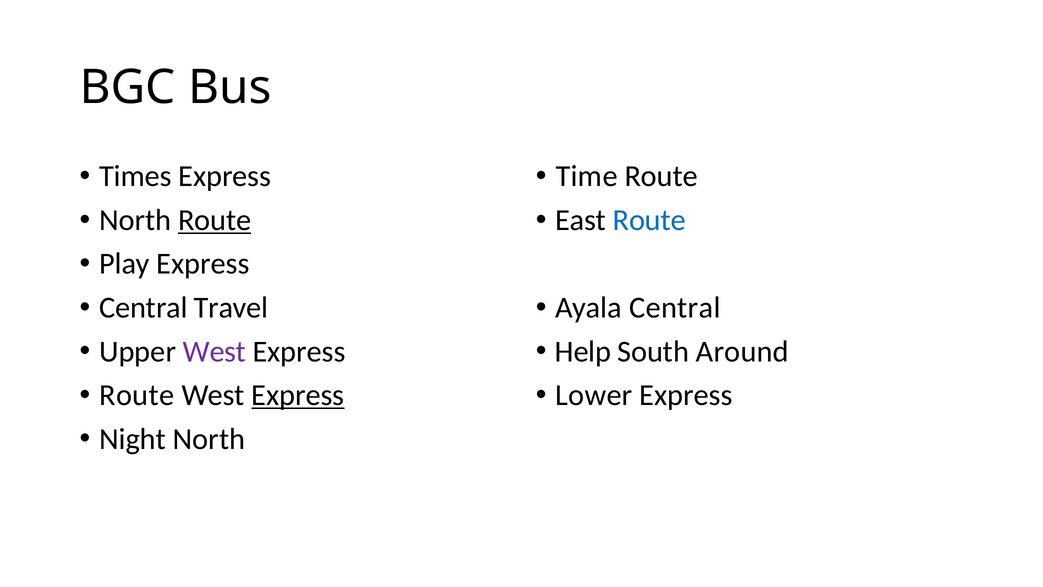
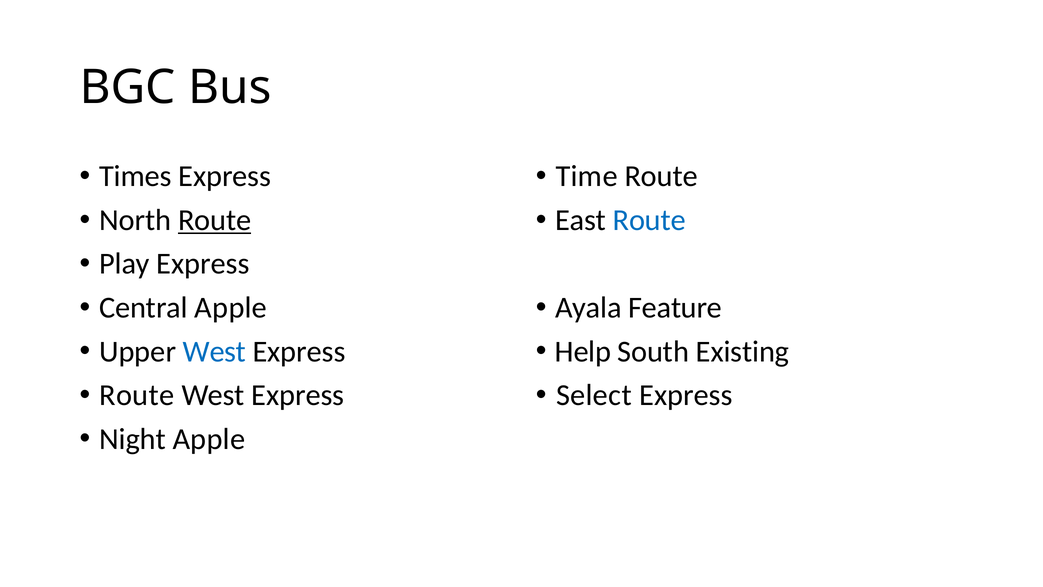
Central Travel: Travel -> Apple (231, 308)
Ayala Central: Central -> Feature (675, 308)
West colour: purple -> blue (214, 351)
Around: Around -> Existing (743, 351)
Express underline: present -> none (298, 395)
Lower: Lower -> Select (594, 395)
Night North: North -> Apple (209, 439)
